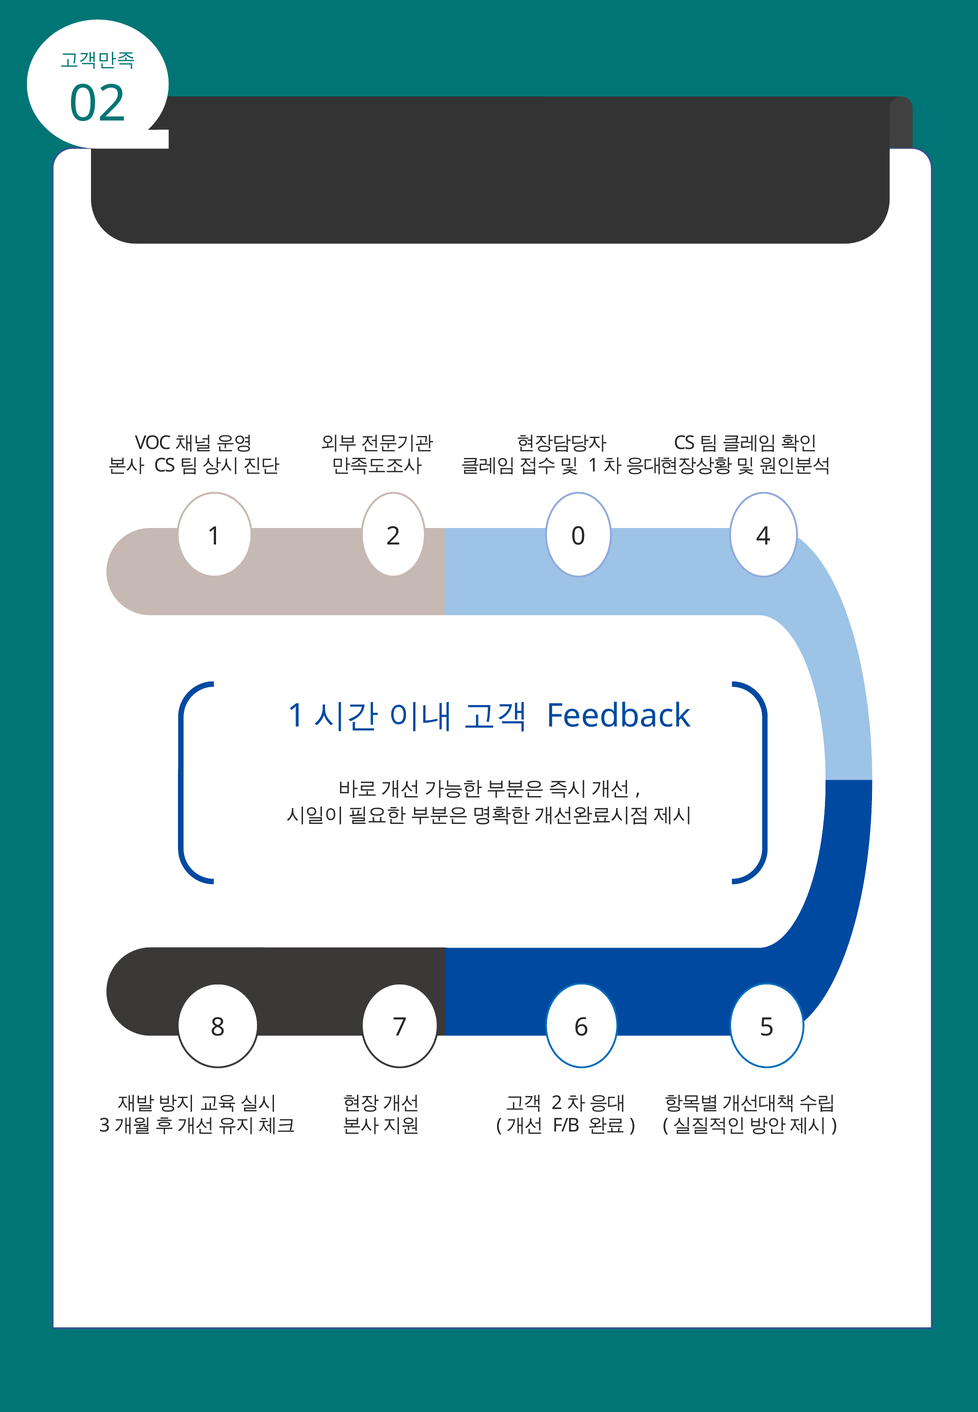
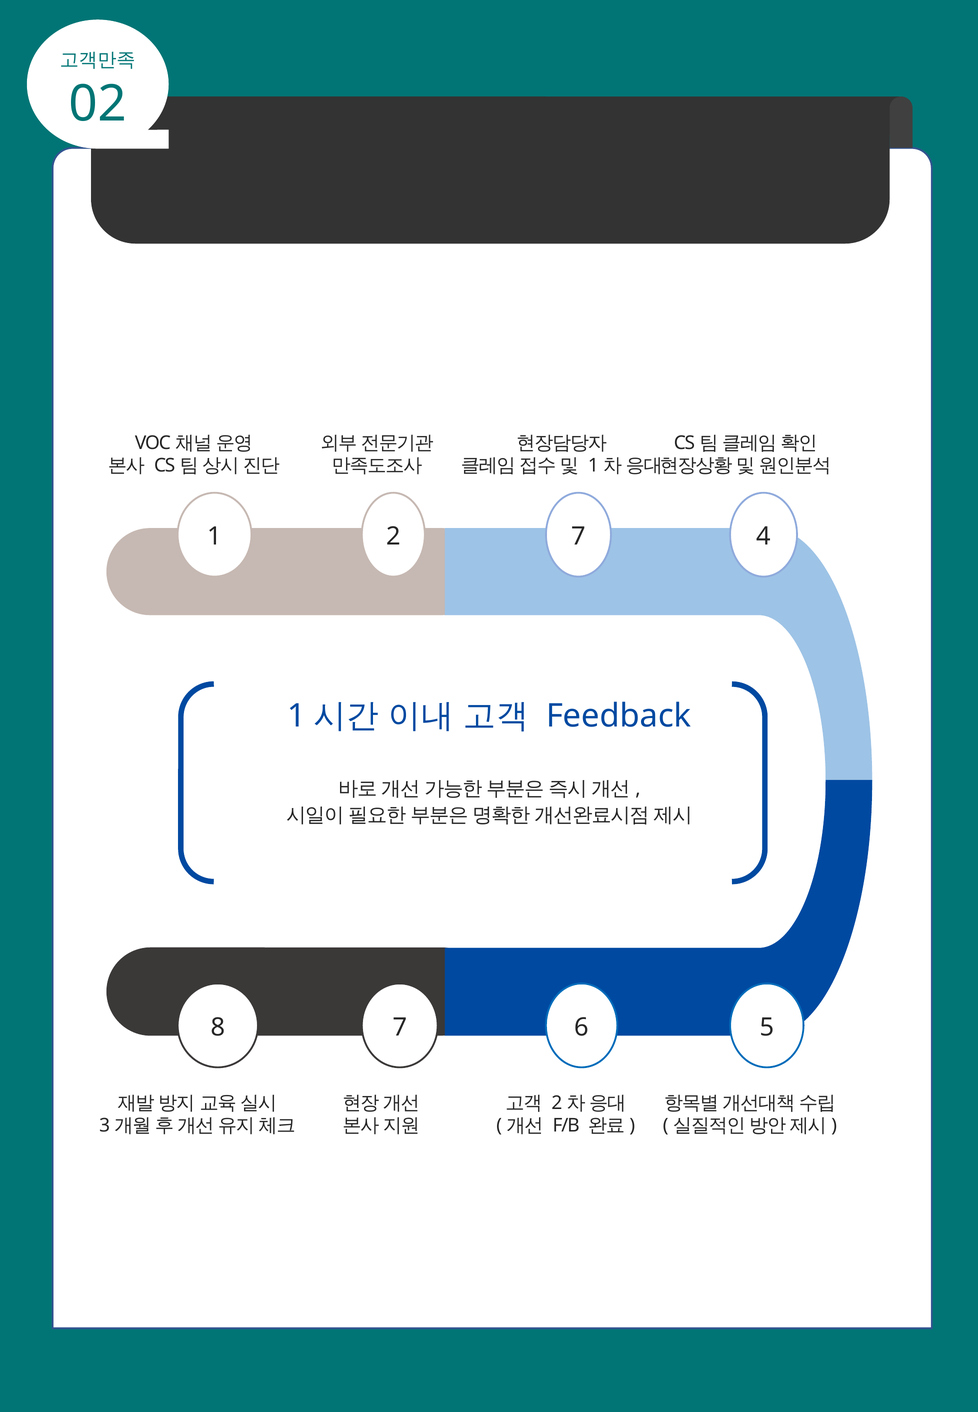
2 0: 0 -> 7 (578, 537)
